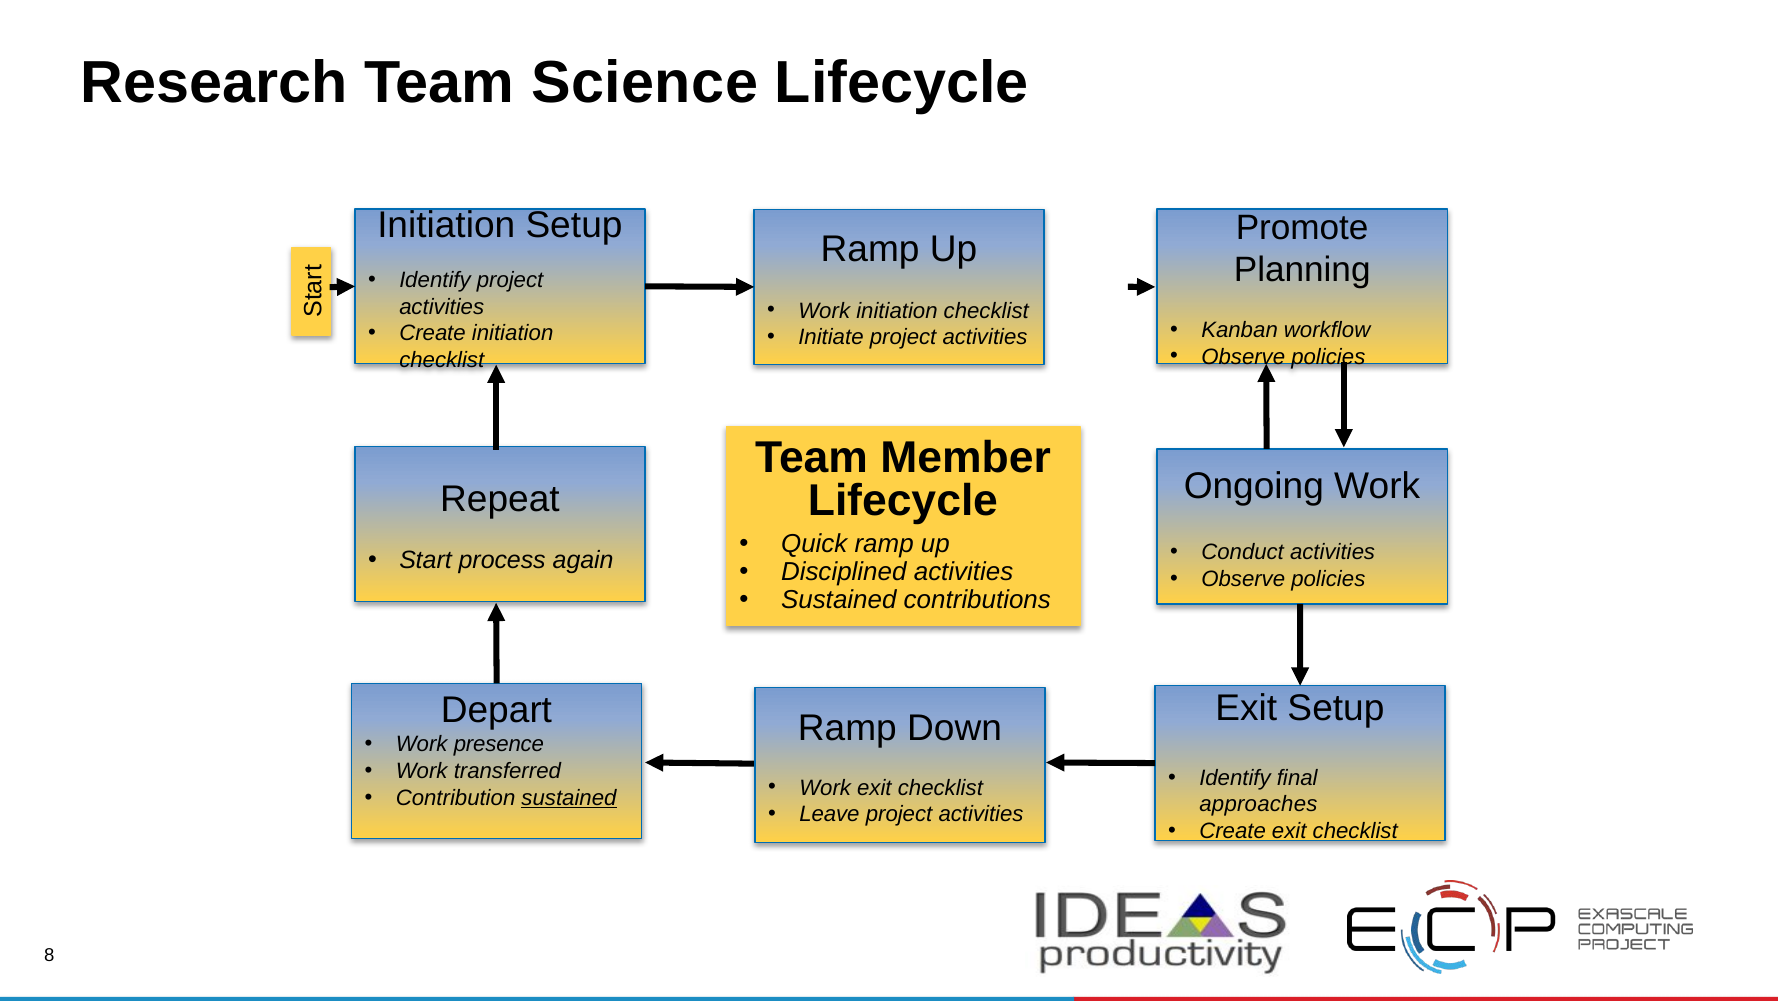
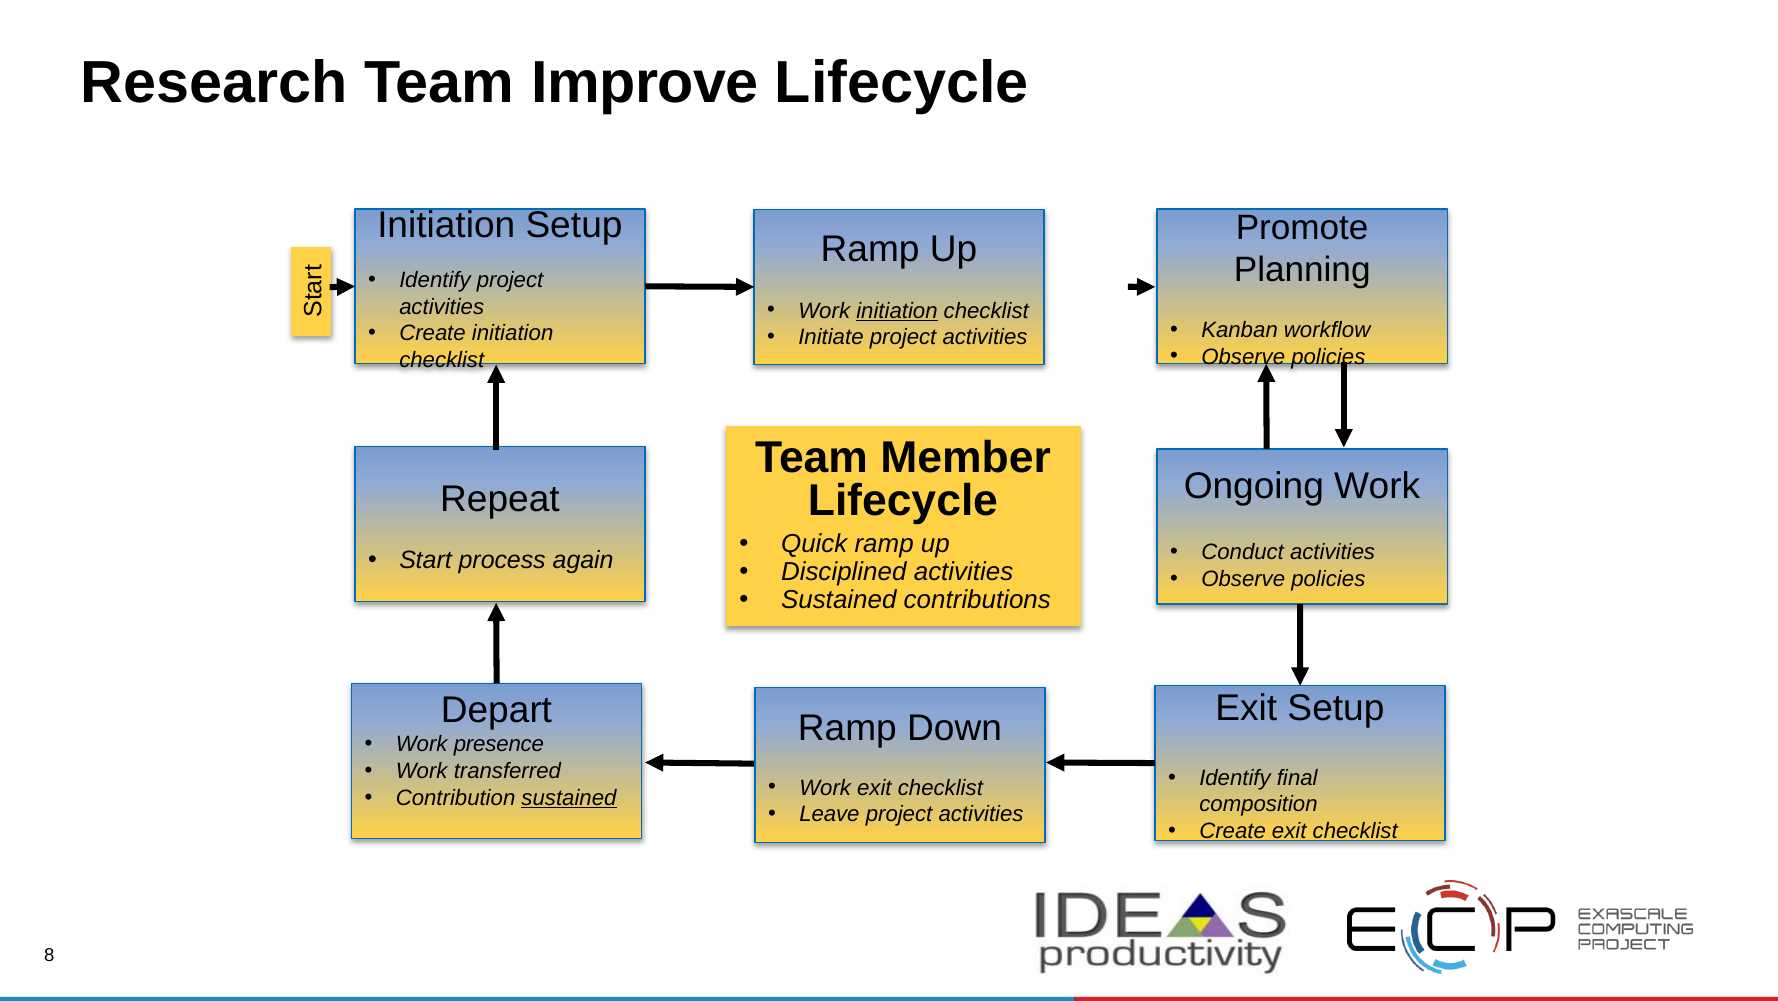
Science: Science -> Improve (645, 82)
initiation underline: none -> present (897, 310)
approaches: approaches -> composition (1259, 804)
